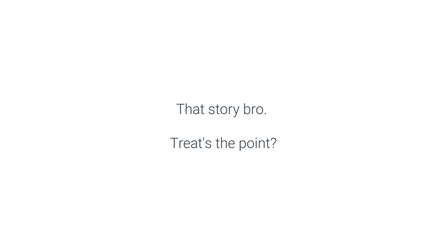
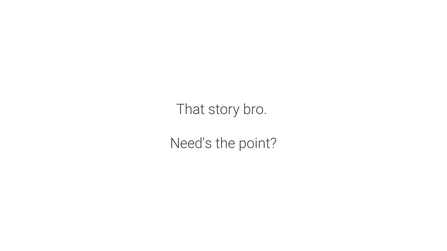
Treat's: Treat's -> Need's (191, 144)
